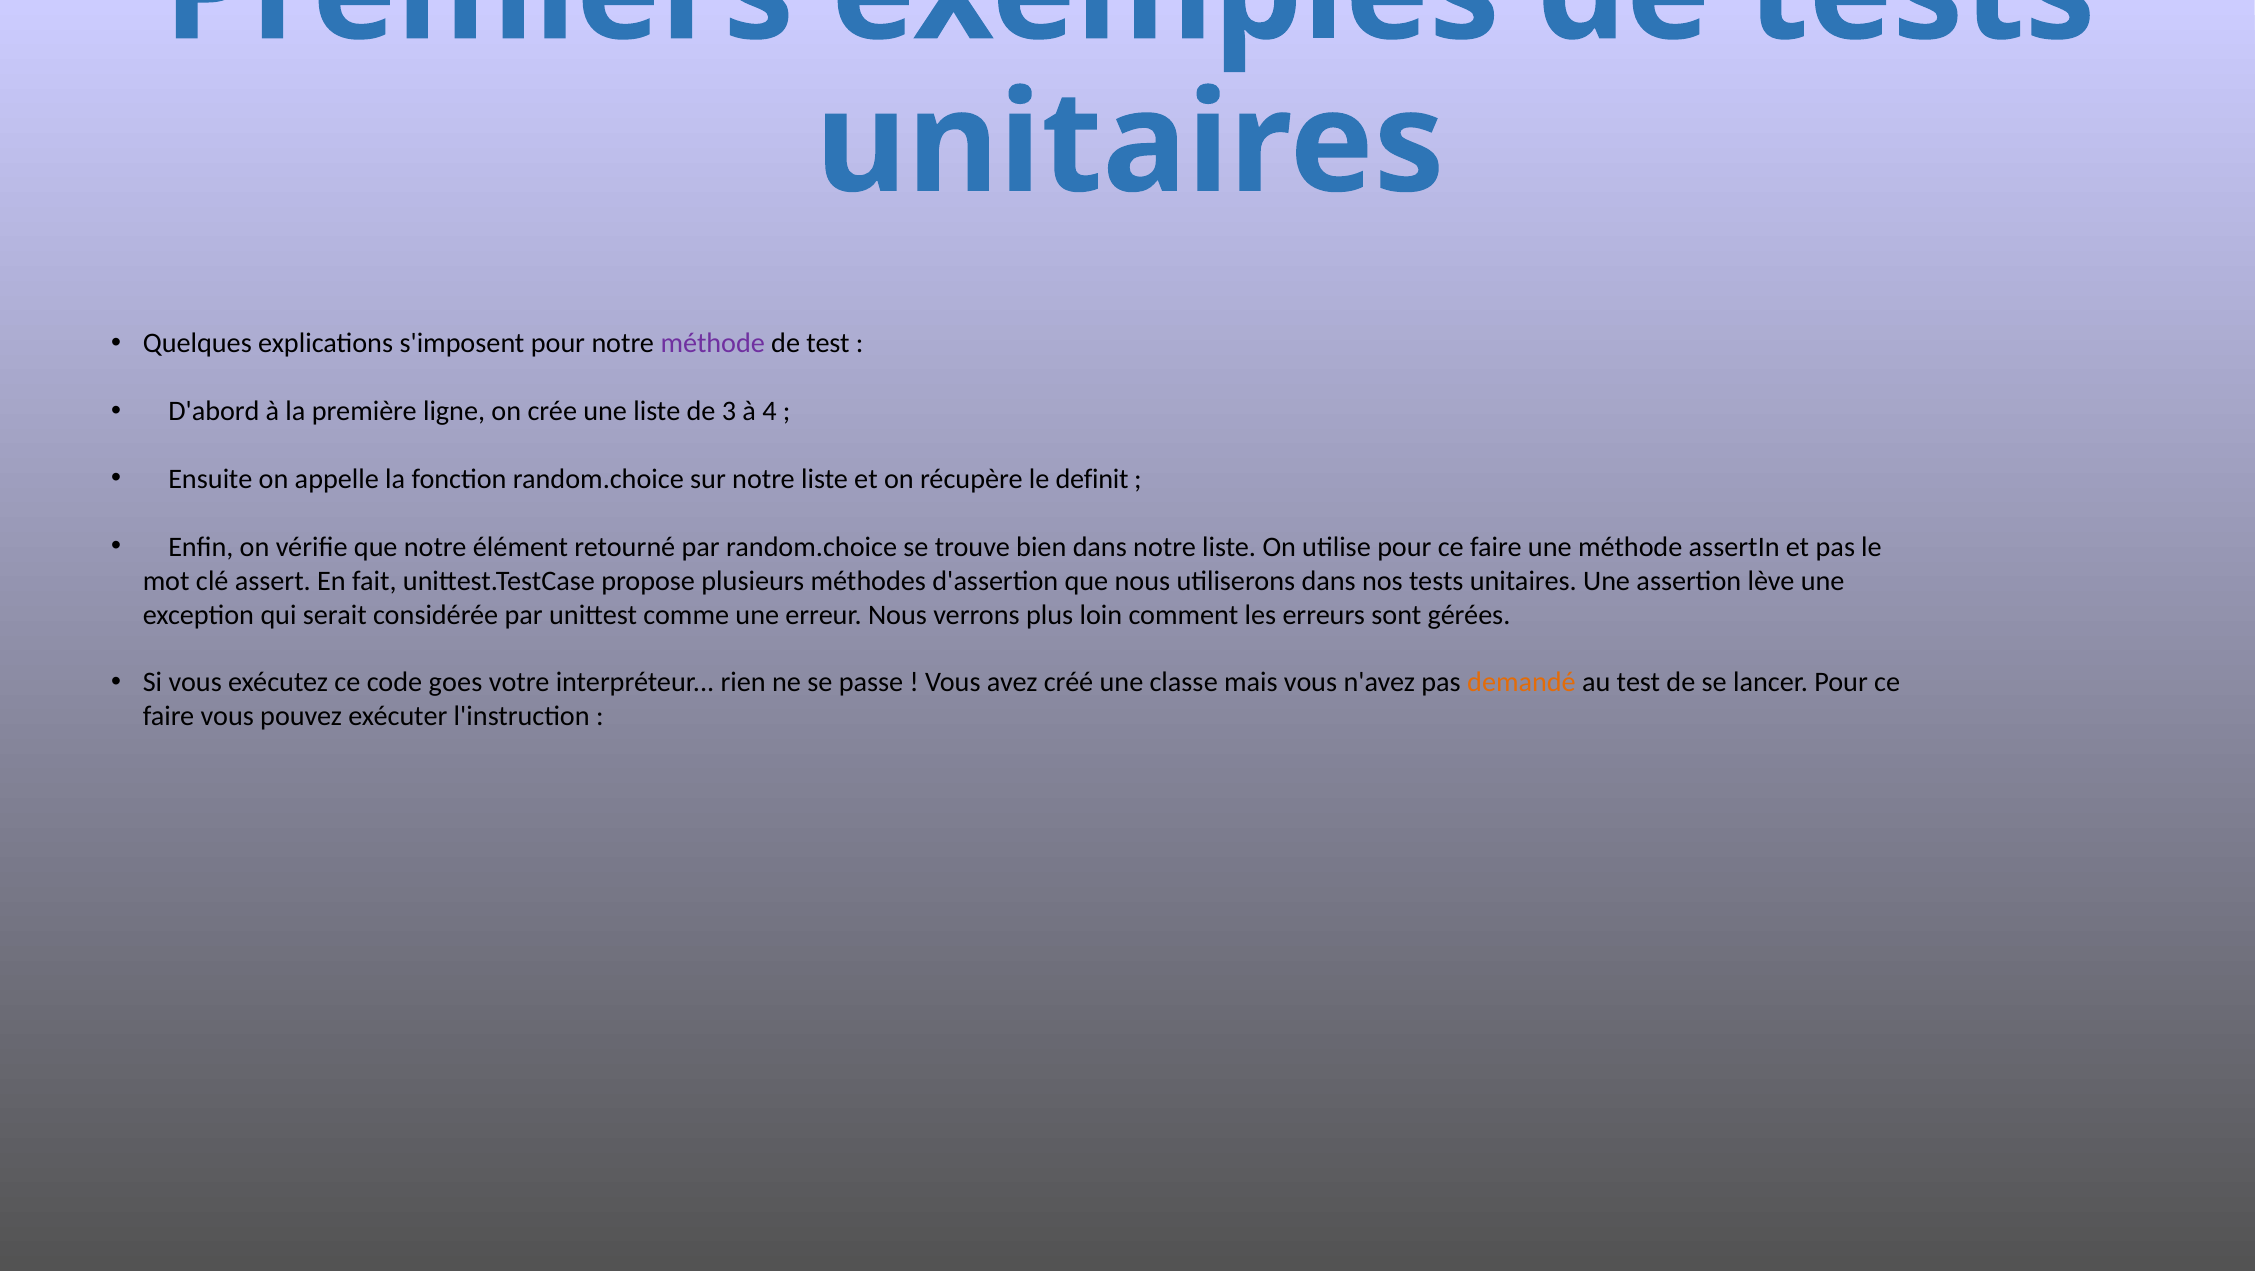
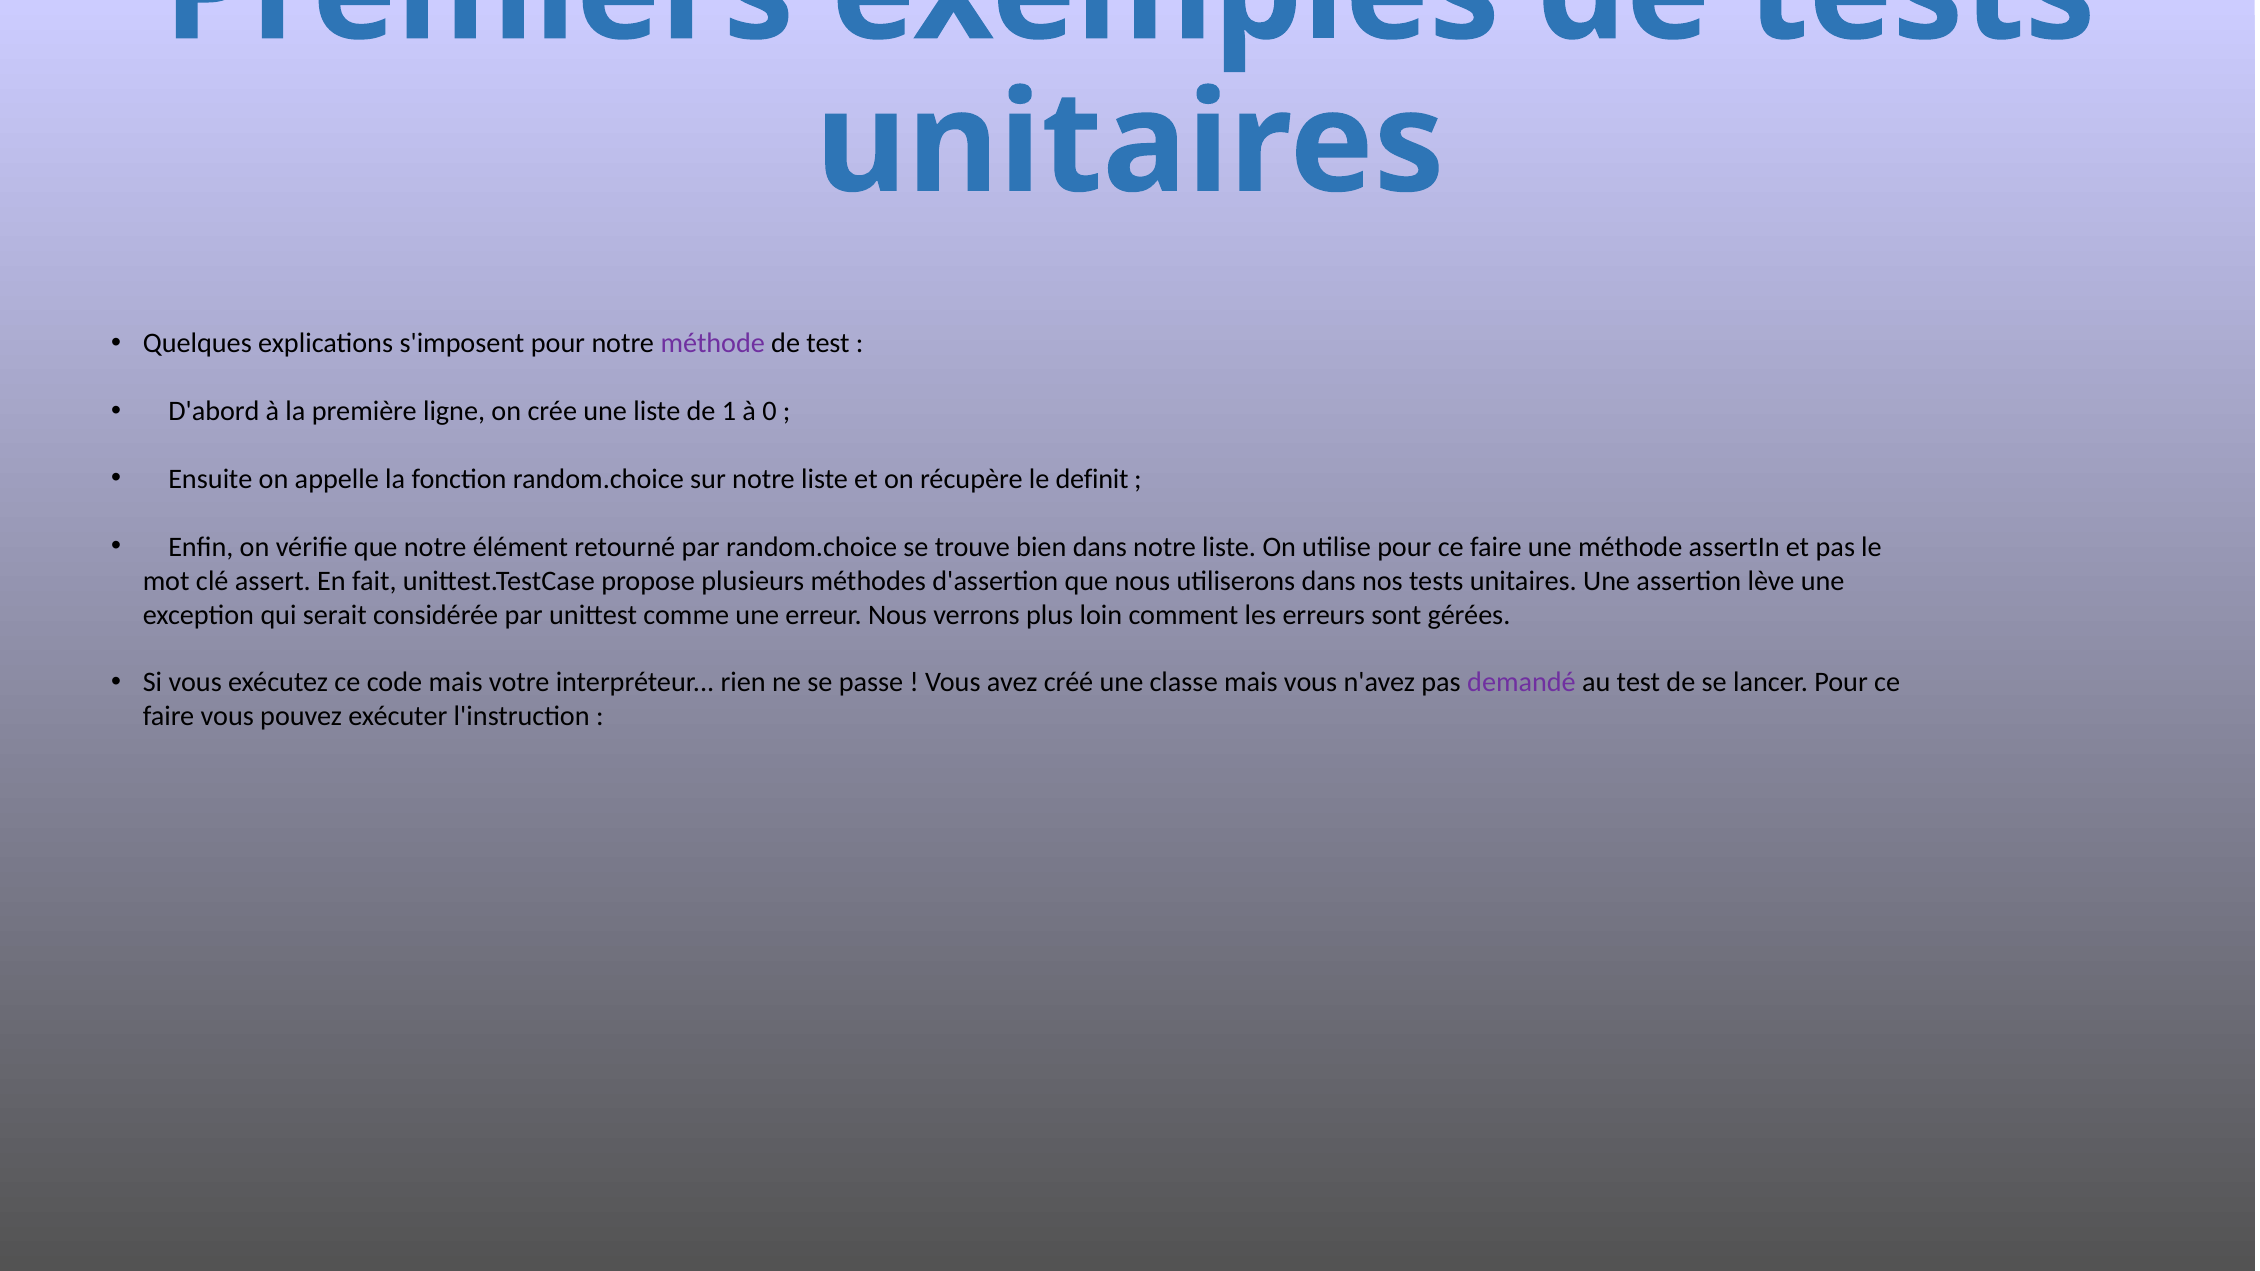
3: 3 -> 1 (729, 411)
4: 4 -> 0 (770, 411)
code goes: goes -> mais (456, 683)
demandé colour: orange -> purple (1521, 683)
